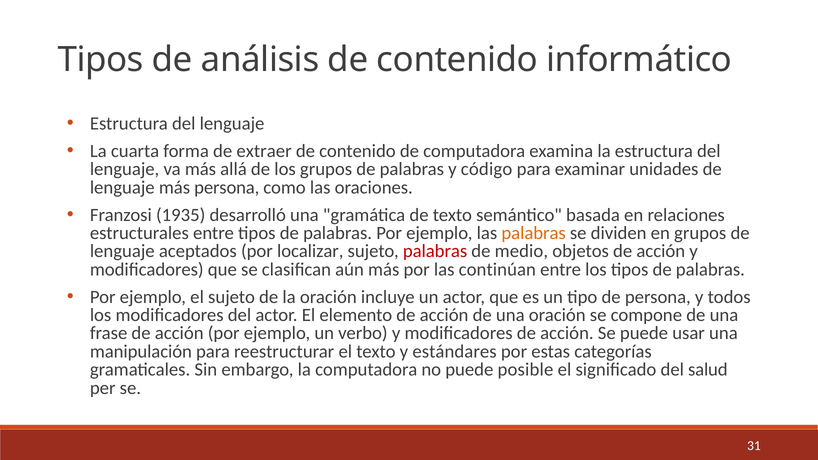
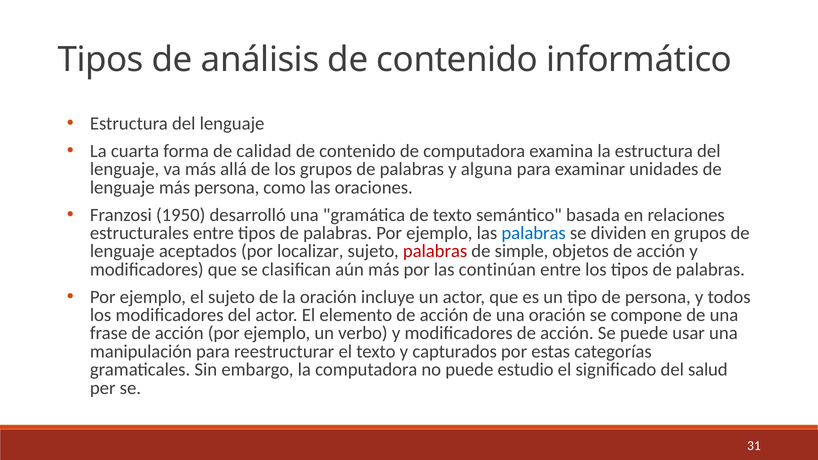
extraer: extraer -> calidad (264, 151)
código: código -> alguna (487, 169)
1935: 1935 -> 1950 (181, 215)
palabras colour: orange -> blue (534, 233)
medio: medio -> simple (522, 251)
estándares: estándares -> capturados (455, 352)
posible: posible -> estudio (526, 370)
